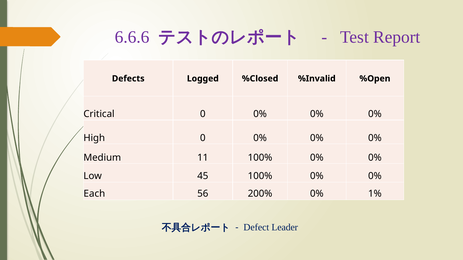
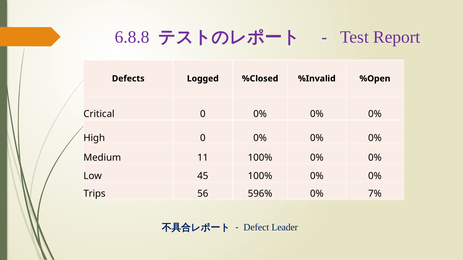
6.6.6: 6.6.6 -> 6.8.8 (132, 37)
Each: Each -> Trips (94, 194)
200%: 200% -> 596% (260, 194)
1%: 1% -> 7% (375, 194)
